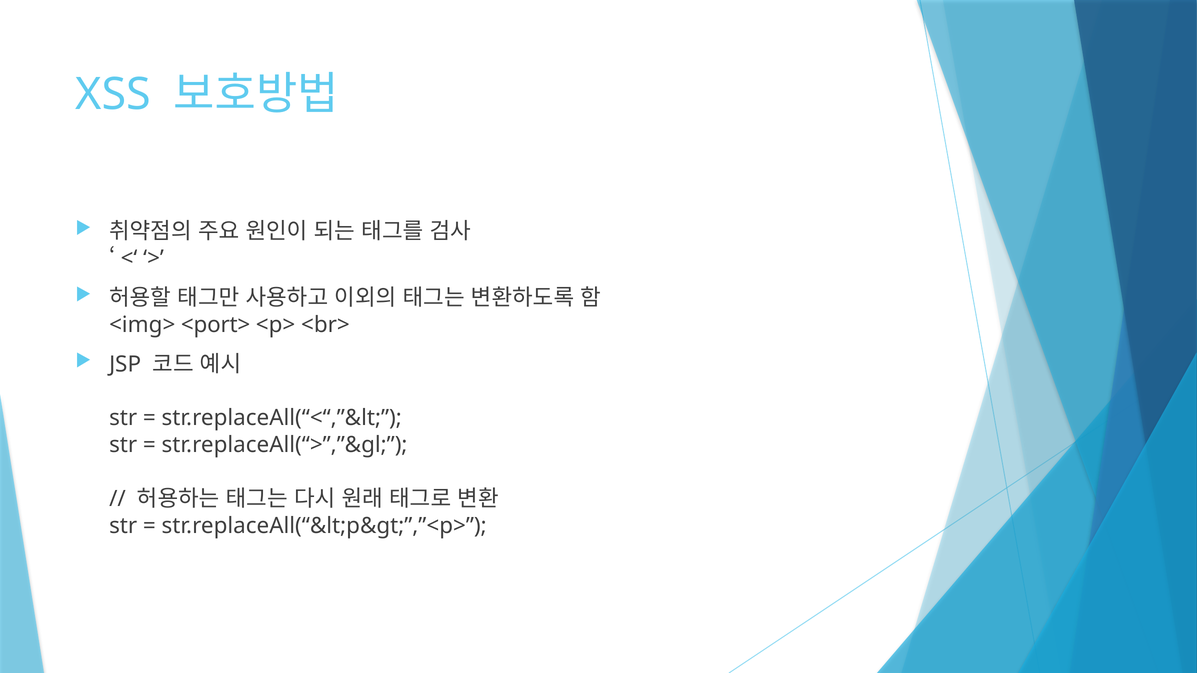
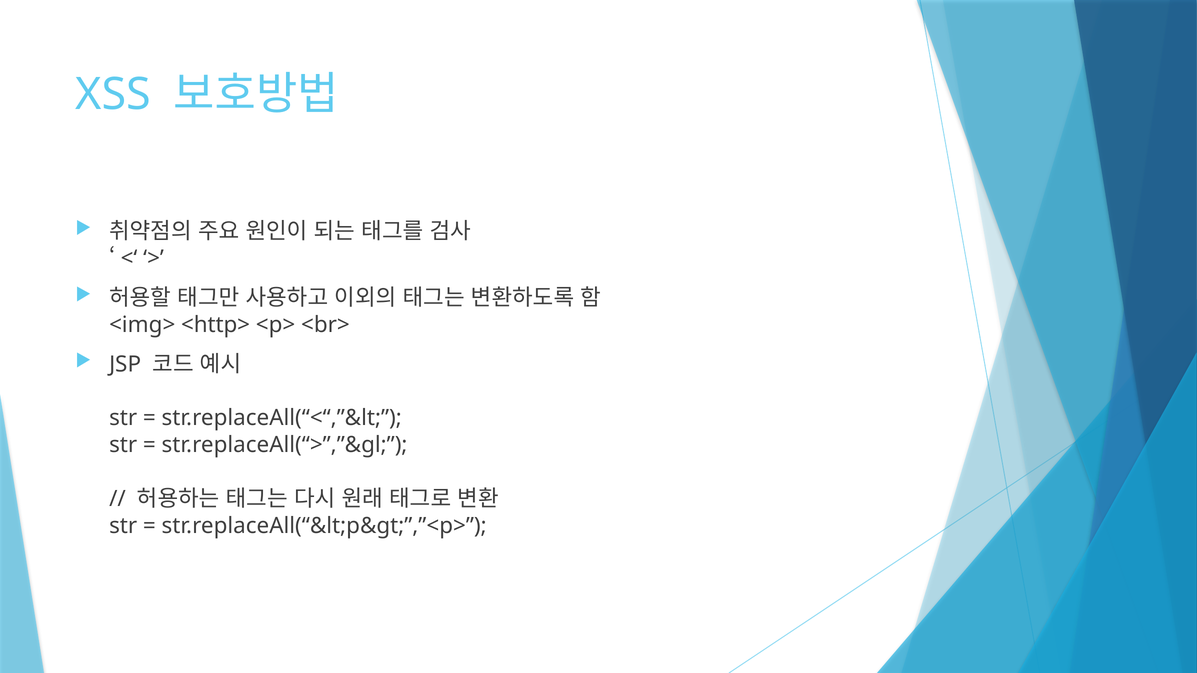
<port>: <port> -> <http> (216, 325)
